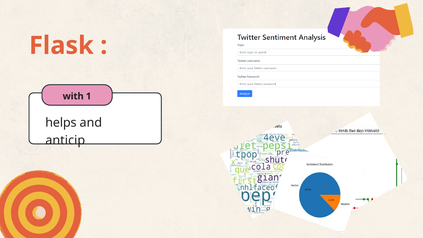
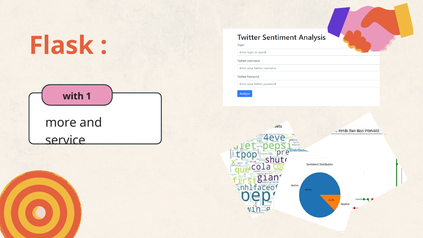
helps: helps -> more (61, 123)
anticip: anticip -> service (65, 140)
